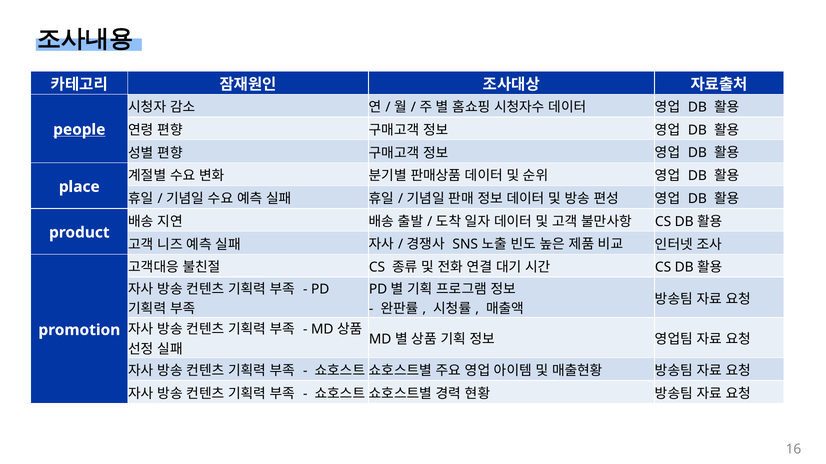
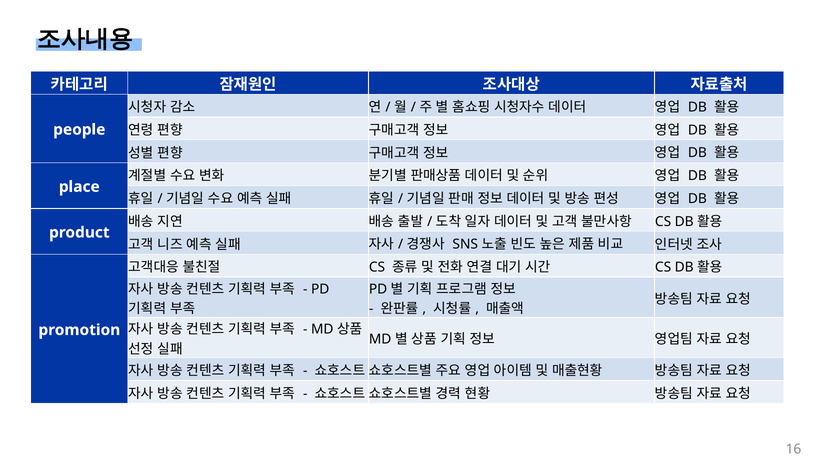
people underline: present -> none (79, 130)
